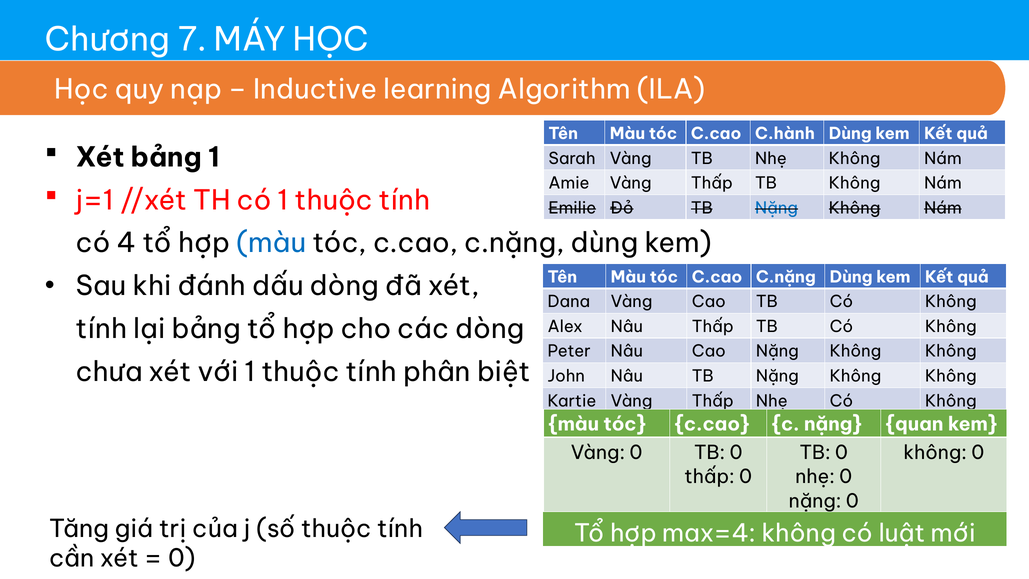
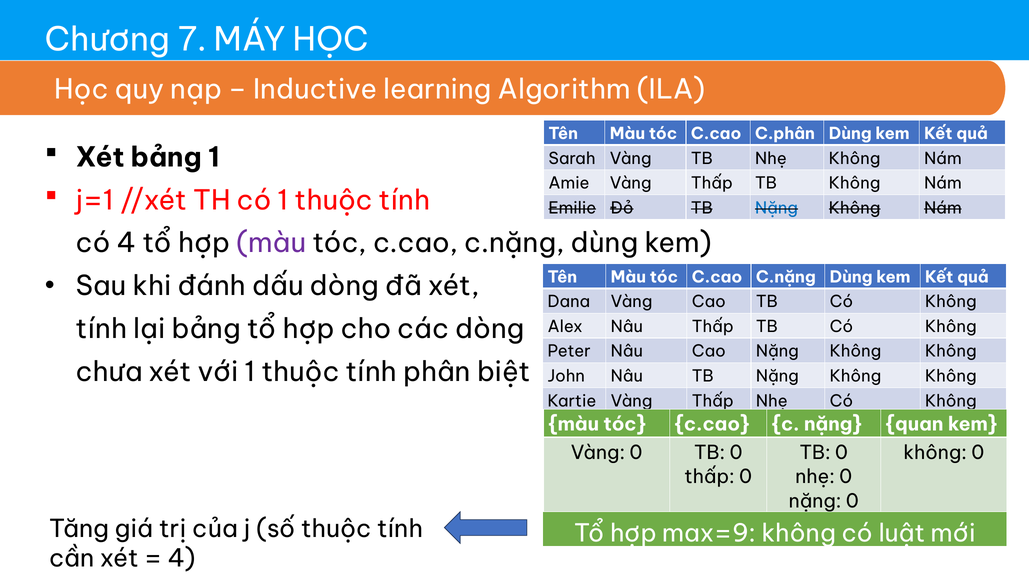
C.hành: C.hành -> C.phân (785, 134)
màu colour: blue -> purple (271, 243)
max=4: max=4 -> max=9 (709, 533)
0: 0 -> 4 (182, 559)
